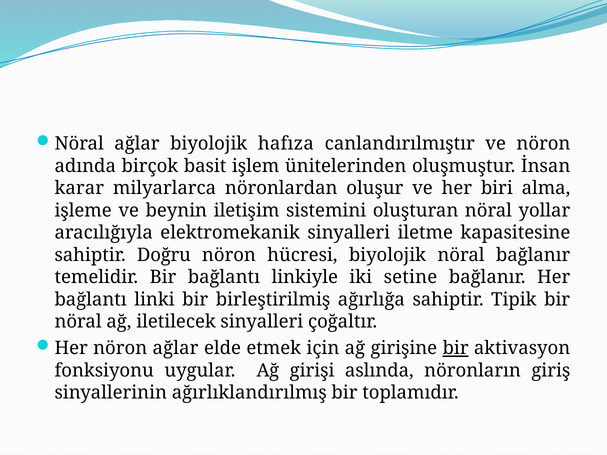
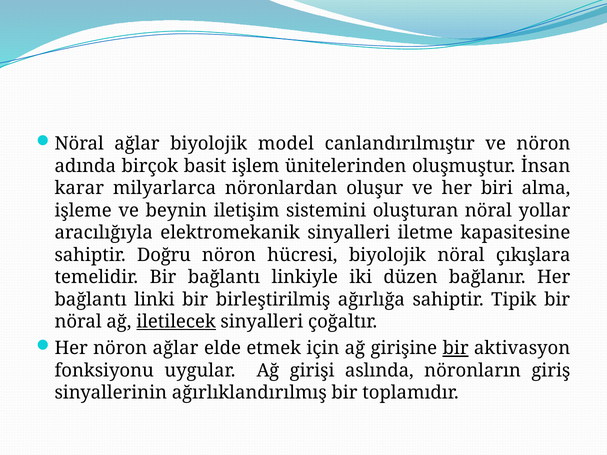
hafıza: hafıza -> model (286, 144)
nöral bağlanır: bağlanır -> çıkışlara (533, 255)
setine: setine -> düzen (411, 277)
iletilecek underline: none -> present (176, 322)
